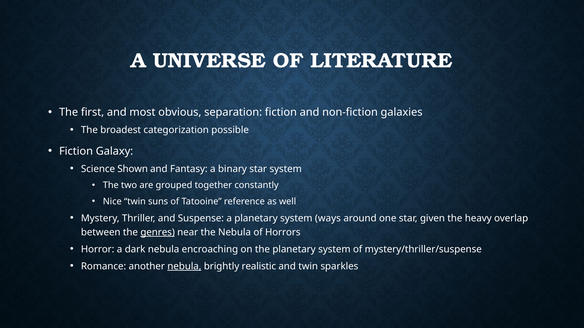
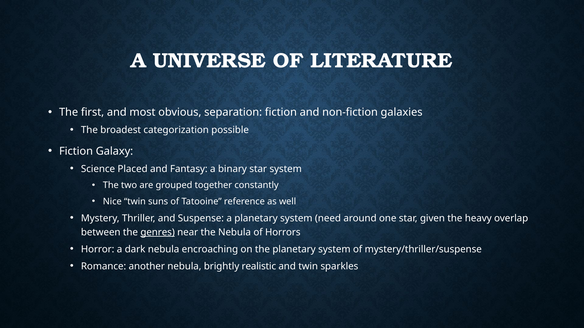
Shown: Shown -> Placed (133, 169)
ways: ways -> need (328, 218)
nebula underline: present -> none (184, 267)
